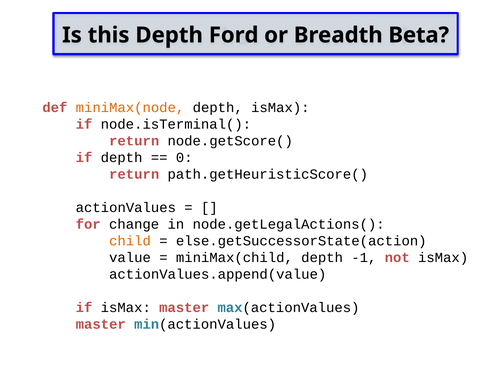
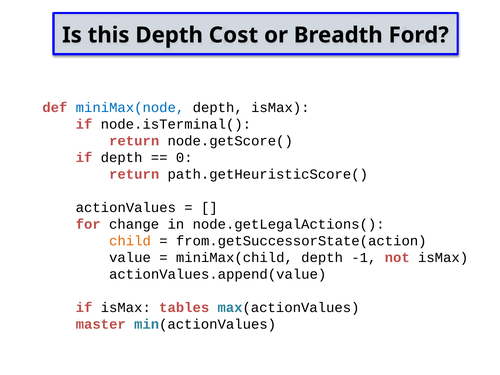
Ford: Ford -> Cost (233, 35)
Beta: Beta -> Ford (419, 35)
miniMax(node colour: orange -> blue (130, 108)
else.getSuccessorState(action: else.getSuccessorState(action -> from.getSuccessorState(action (301, 241)
isMax master: master -> tables (184, 308)
